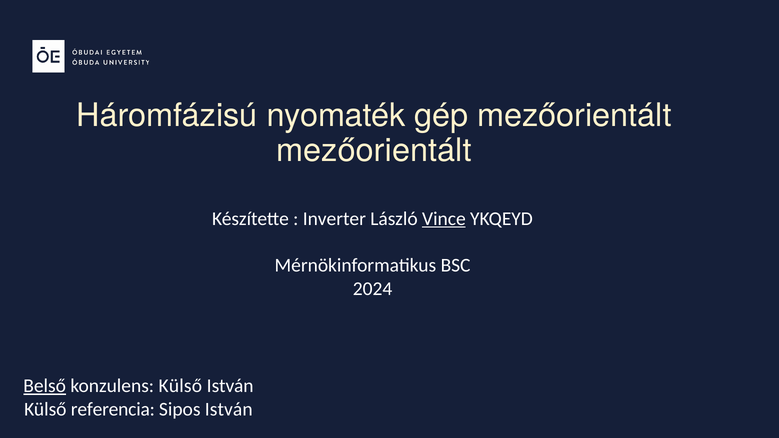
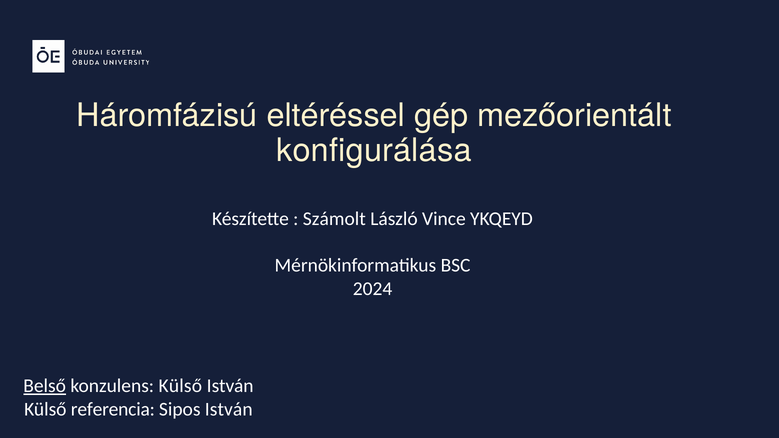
nyomaték: nyomaték -> eltéréssel (336, 116)
mezőorientált: mezőorientált -> konfigurálása (374, 151)
Inverter: Inverter -> Számolt (334, 219)
Vince underline: present -> none (444, 219)
